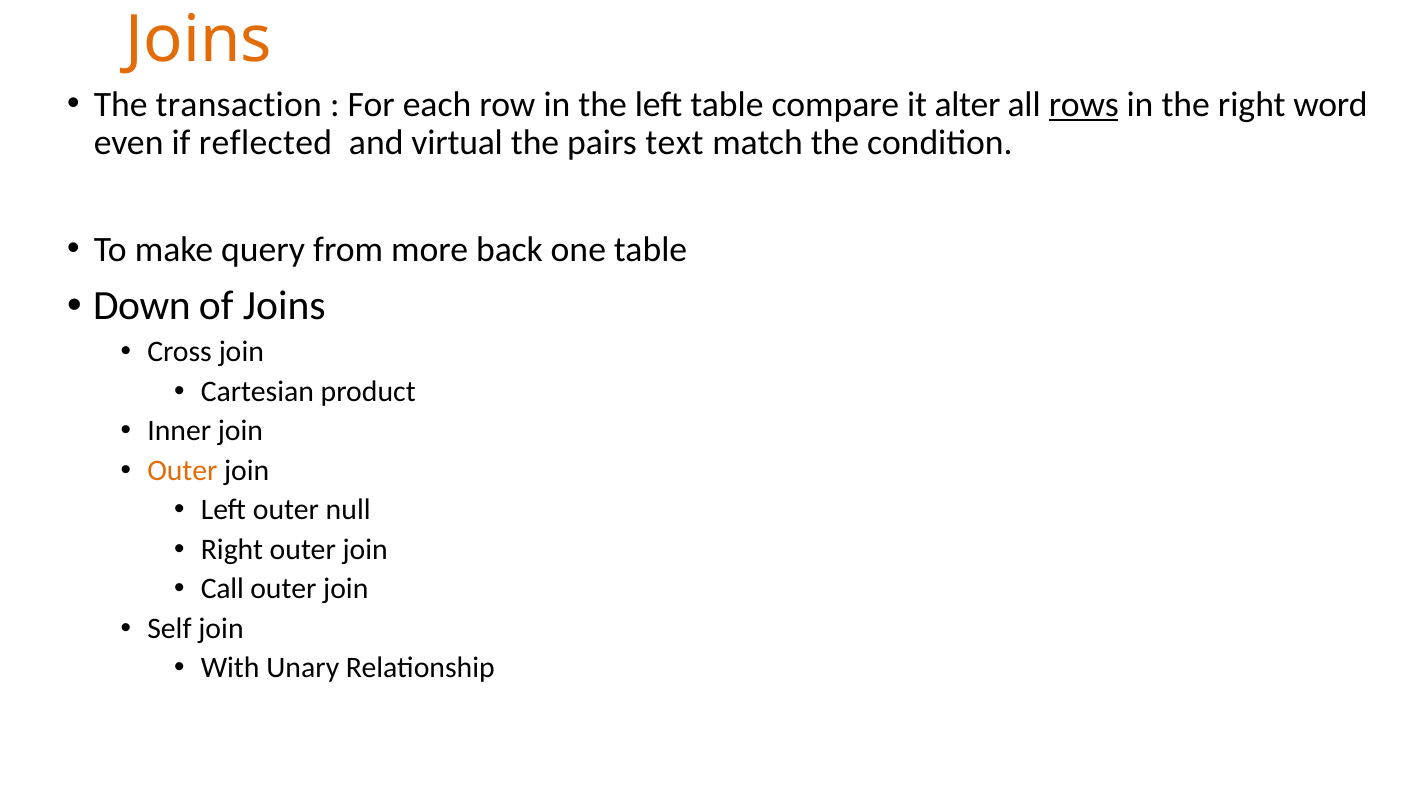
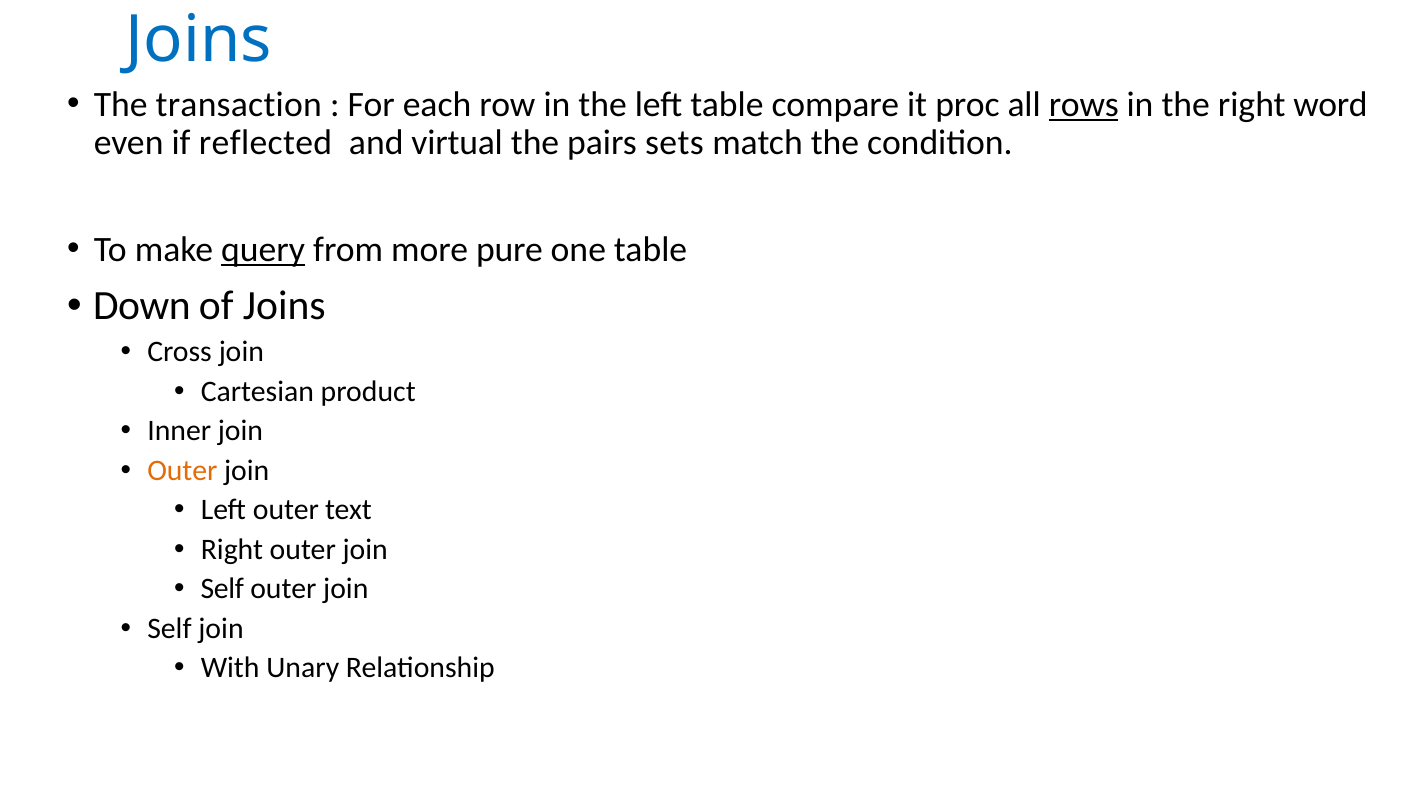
Joins colour: orange -> blue (199, 40)
alter: alter -> proc (967, 104)
text: text -> sets (674, 143)
query underline: none -> present (263, 249)
back: back -> pure (510, 249)
null: null -> text (348, 510)
Call: Call -> Self (222, 589)
